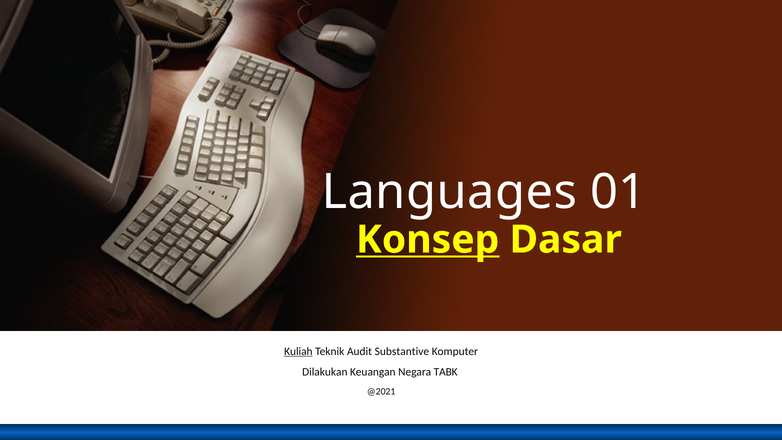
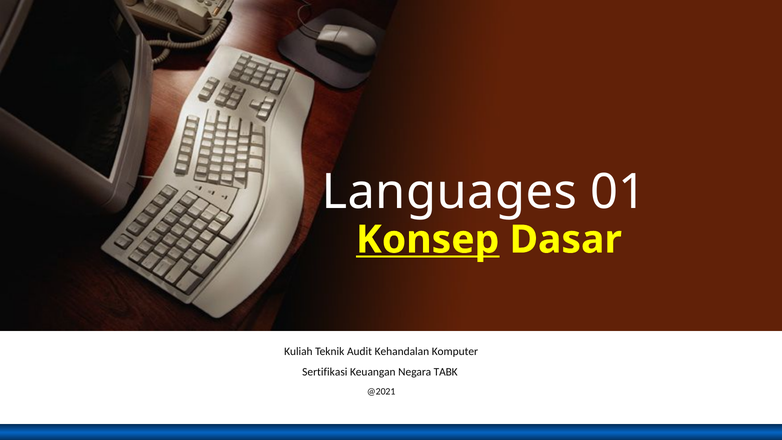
Kuliah underline: present -> none (298, 351)
Substantive: Substantive -> Kehandalan (402, 351)
Dilakukan: Dilakukan -> Sertifikasi (325, 372)
